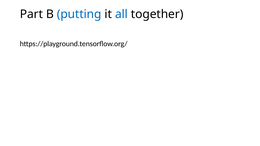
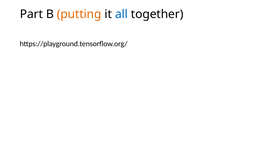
putting colour: blue -> orange (79, 14)
